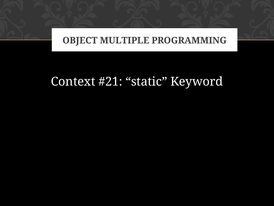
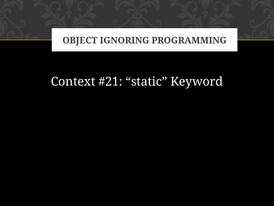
MULTIPLE: MULTIPLE -> IGNORING (125, 40)
